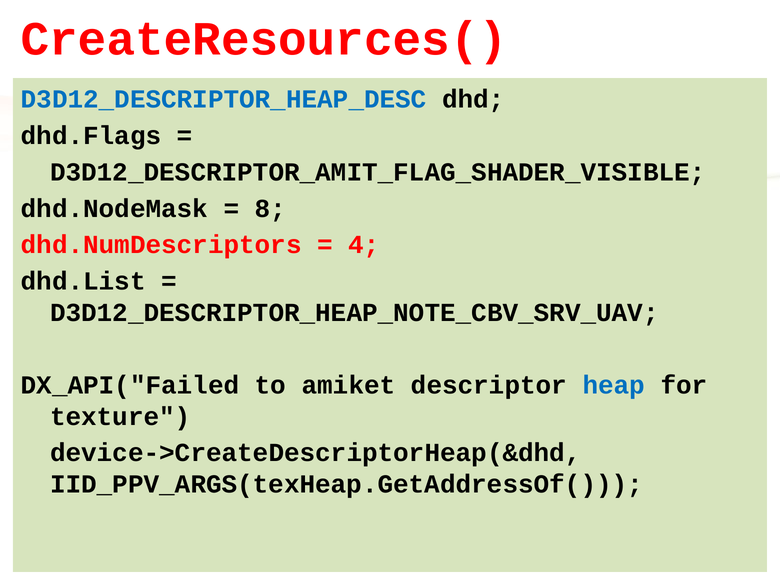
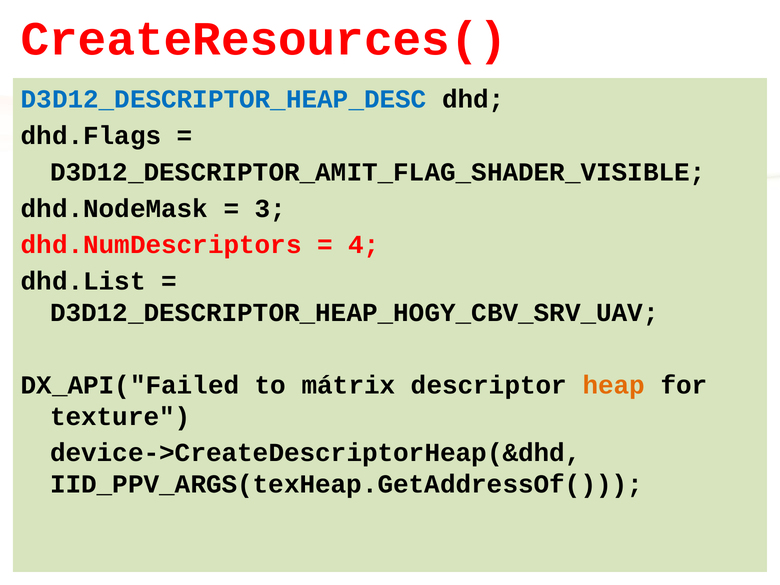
8: 8 -> 3 (270, 208)
D3D12_DESCRIPTOR_HEAP_NOTE_CBV_SRV_UAV: D3D12_DESCRIPTOR_HEAP_NOTE_CBV_SRV_UAV -> D3D12_DESCRIPTOR_HEAP_HOGY_CBV_SRV_UAV (354, 312)
amiket: amiket -> mátrix (349, 385)
heap colour: blue -> orange (614, 385)
